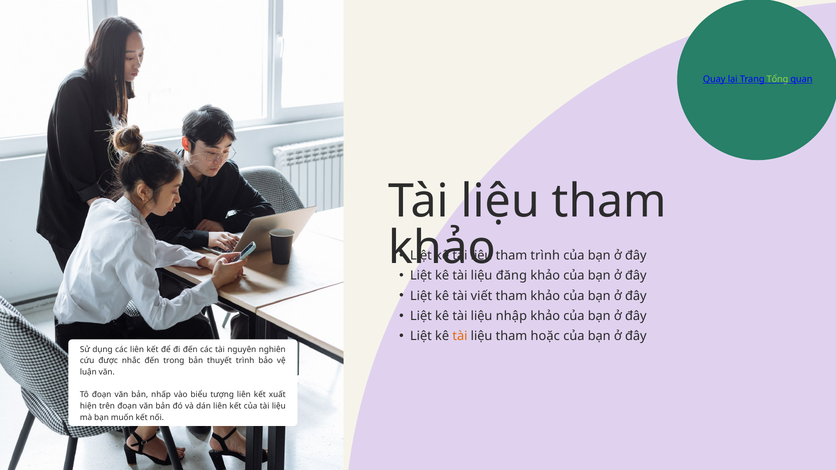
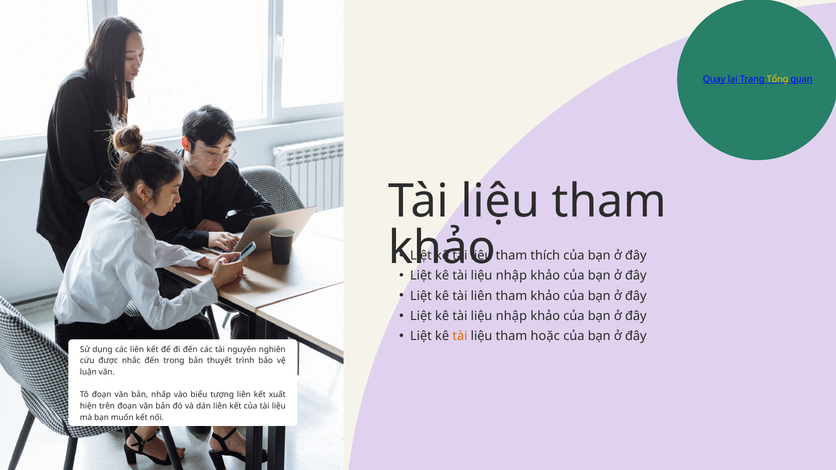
Tổng colour: light green -> yellow (777, 79)
tham trình: trình -> thích (545, 256)
đăng: đăng -> nhập (511, 276)
tài viết: viết -> liên (482, 296)
